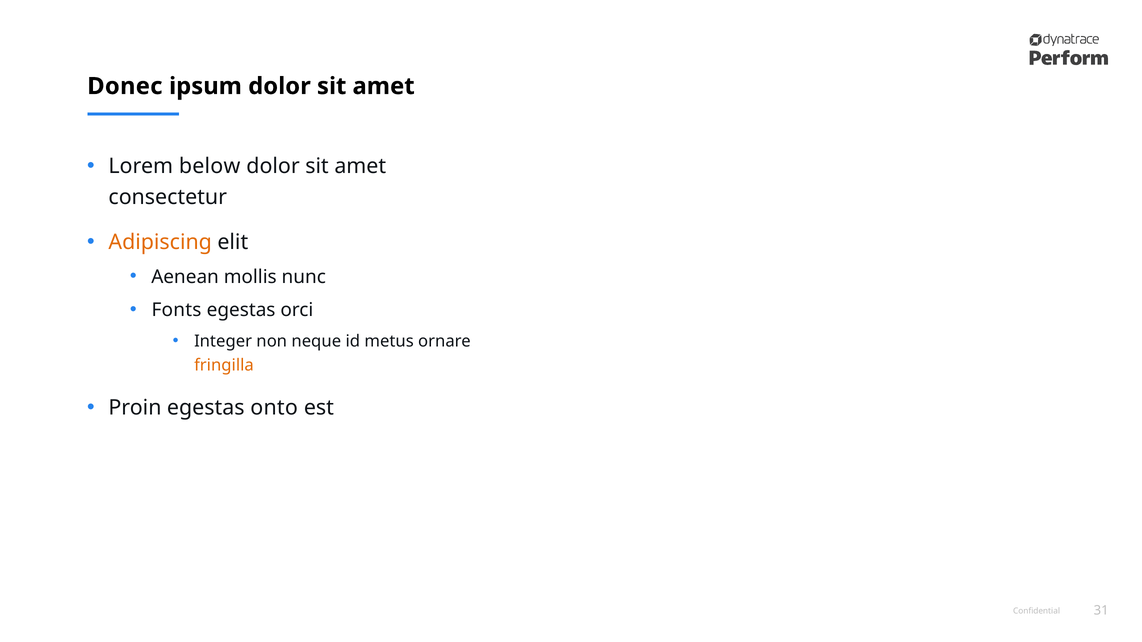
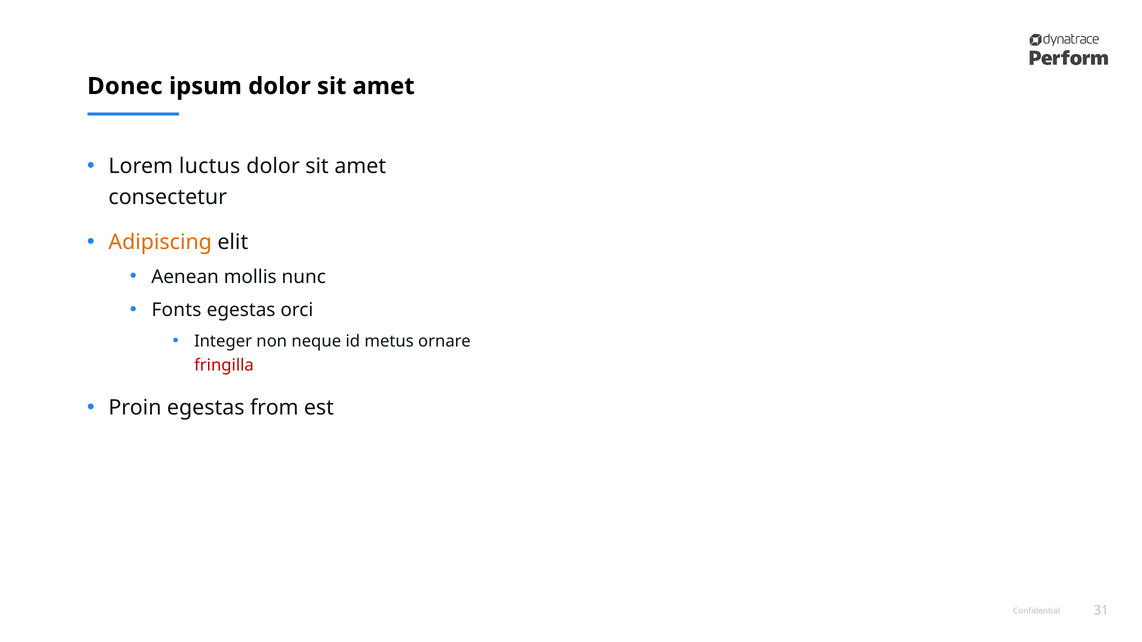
below: below -> luctus (210, 166)
fringilla colour: orange -> red (224, 365)
onto: onto -> from (274, 408)
